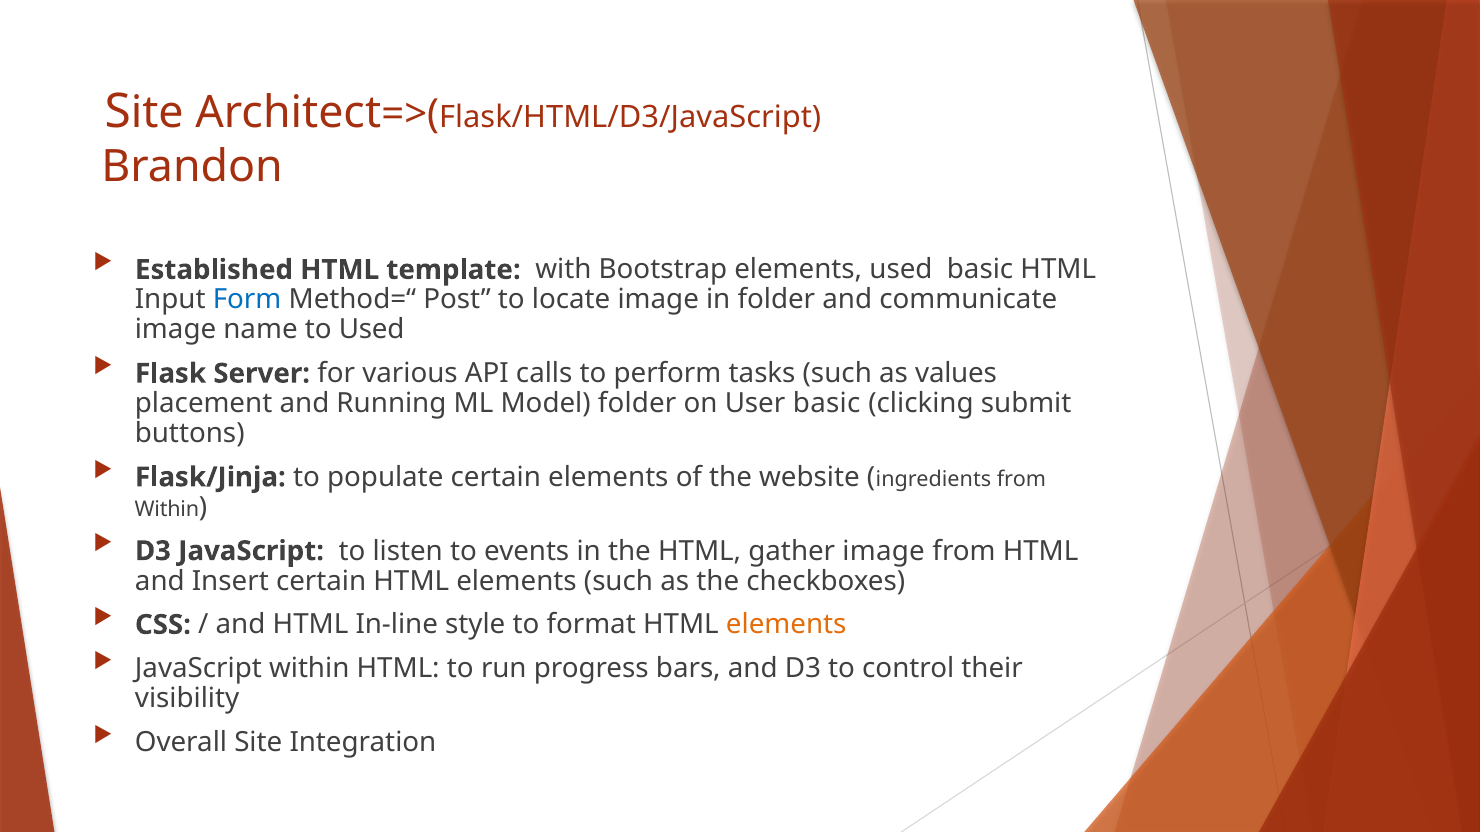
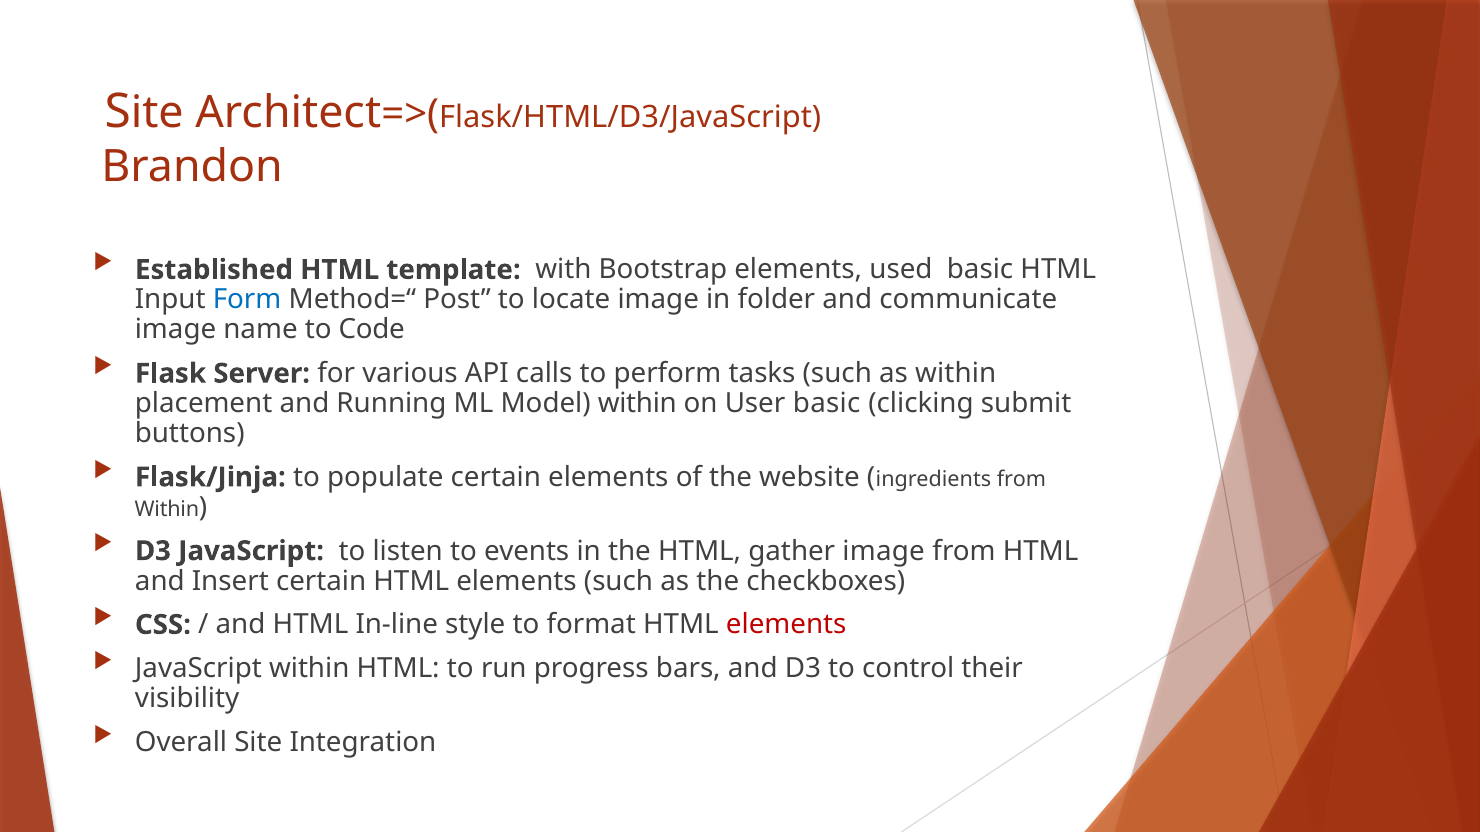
to Used: Used -> Code (372, 330)
as values: values -> within (956, 374)
Model folder: folder -> within (637, 404)
elements colour: orange -> red (786, 625)
